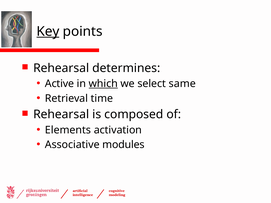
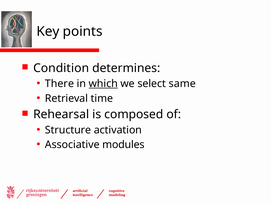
Key underline: present -> none (48, 31)
Rehearsal: Rehearsal -> Condition (61, 68)
Active: Active -> There (59, 84)
Elements: Elements -> Structure (68, 130)
